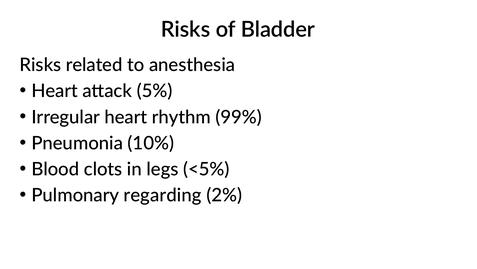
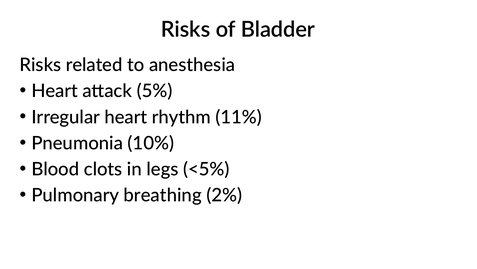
99%: 99% -> 11% (239, 117)
regarding: regarding -> breathing (163, 195)
